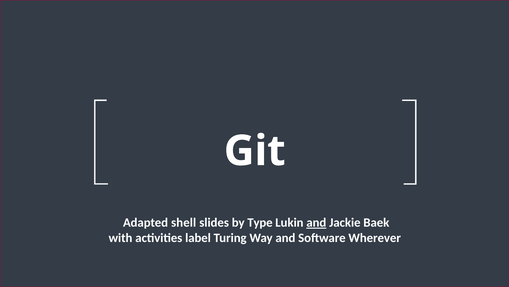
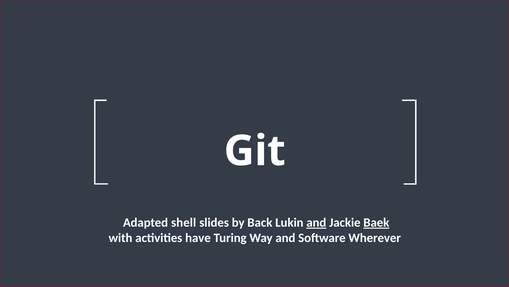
Type: Type -> Back (260, 222)
Baek underline: none -> present (376, 222)
label: label -> have (198, 237)
